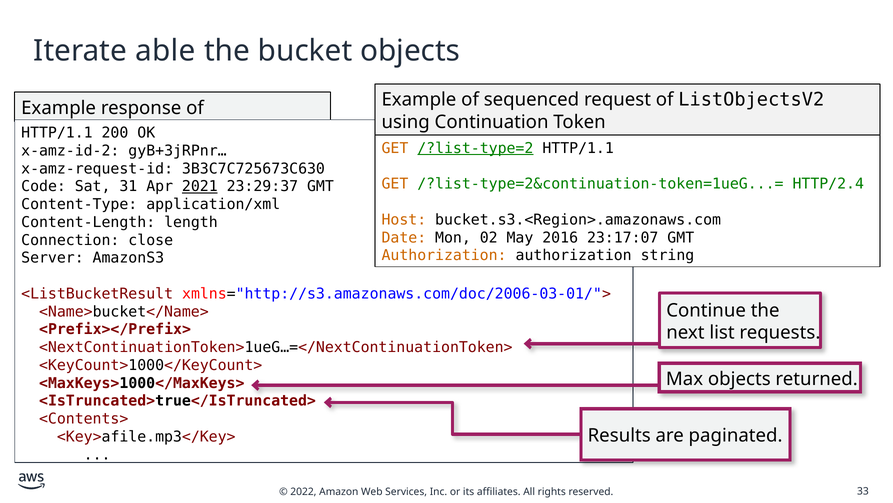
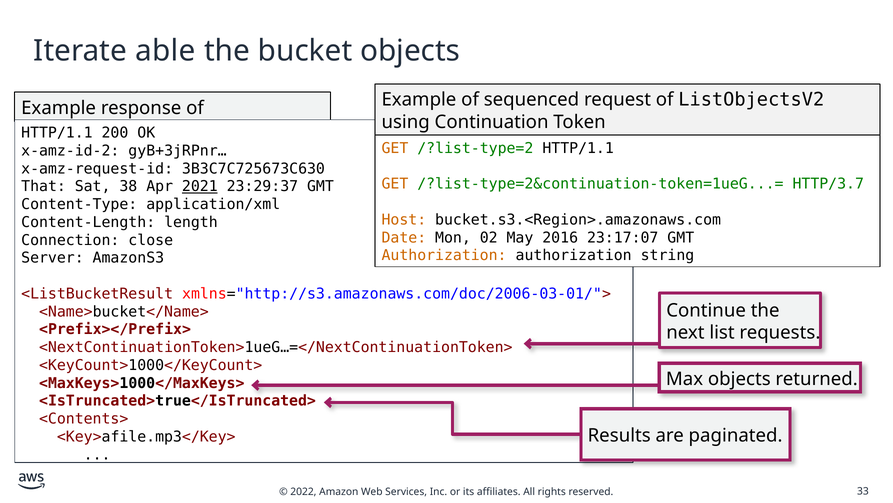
/?list-type=2 underline: present -> none (475, 148)
HTTP/2.4: HTTP/2.4 -> HTTP/3.7 (828, 184)
Code: Code -> That (44, 186)
31: 31 -> 38 (128, 186)
